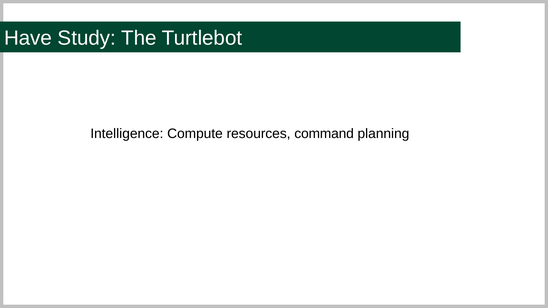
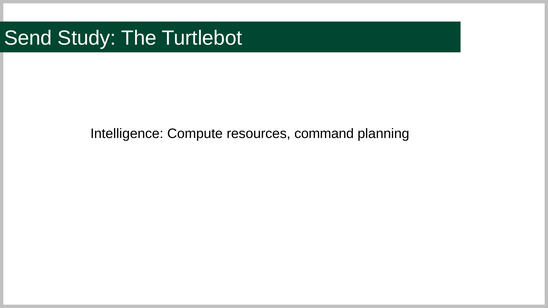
Have: Have -> Send (28, 38)
